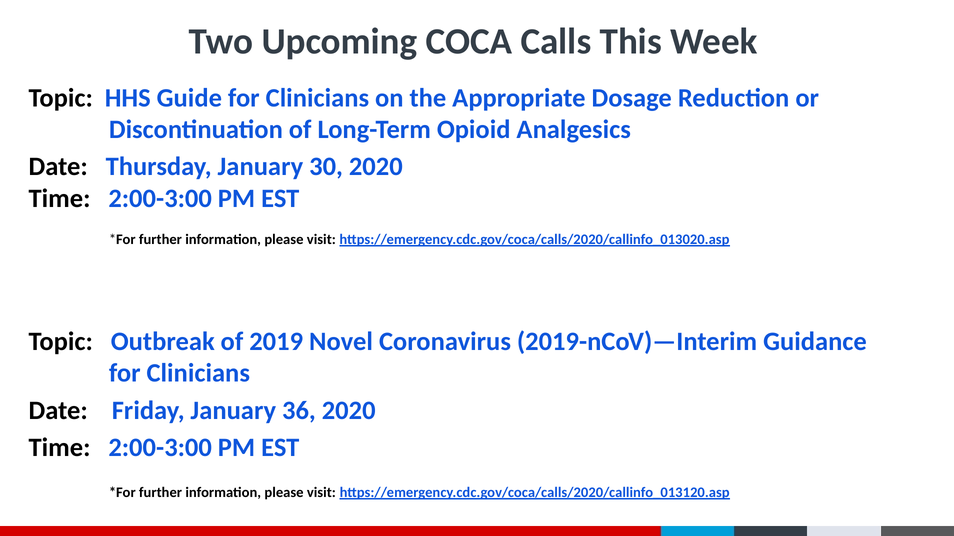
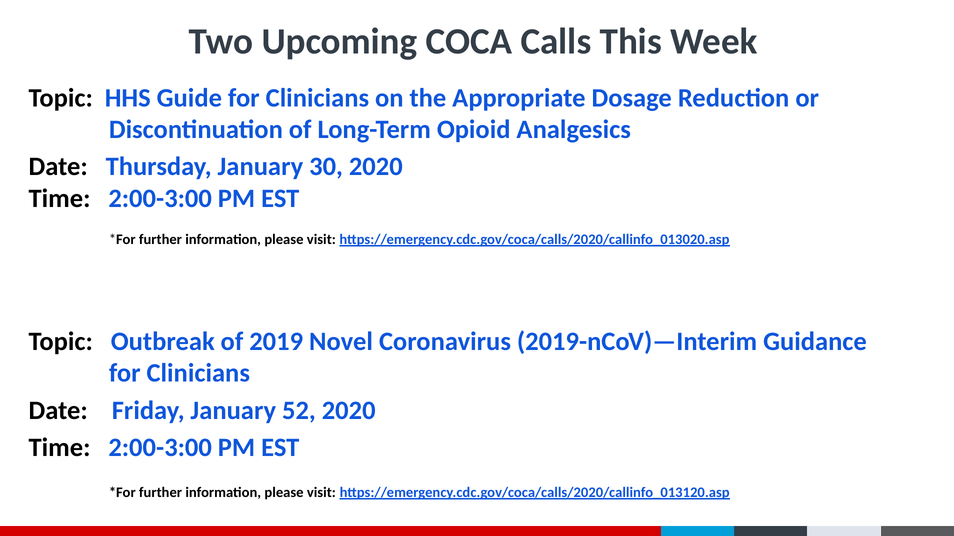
36: 36 -> 52 (299, 411)
